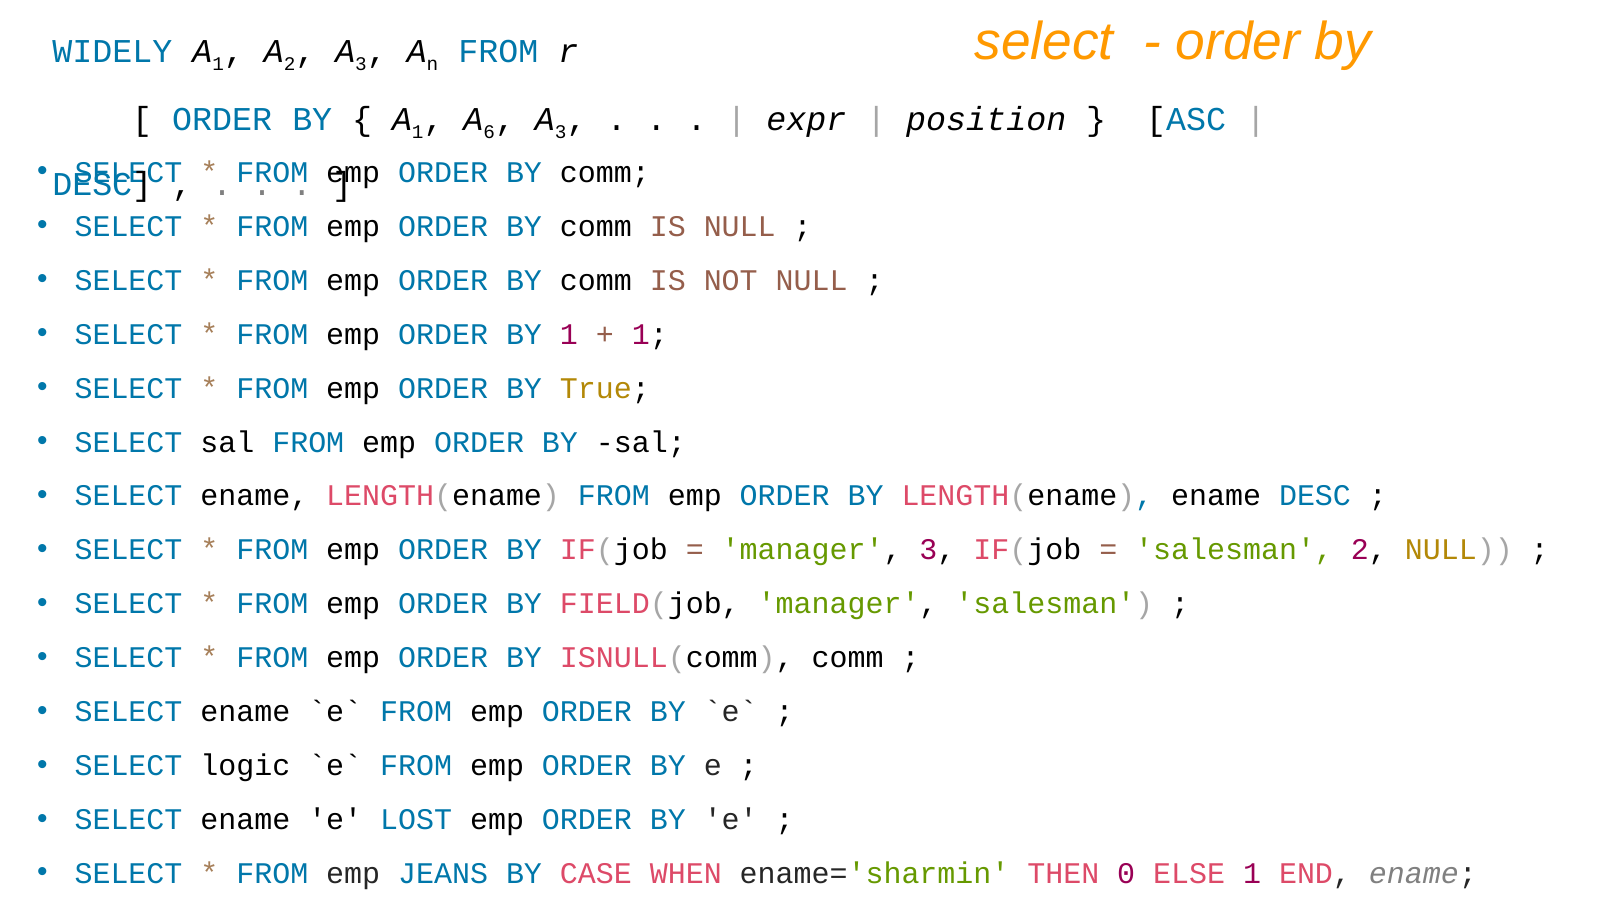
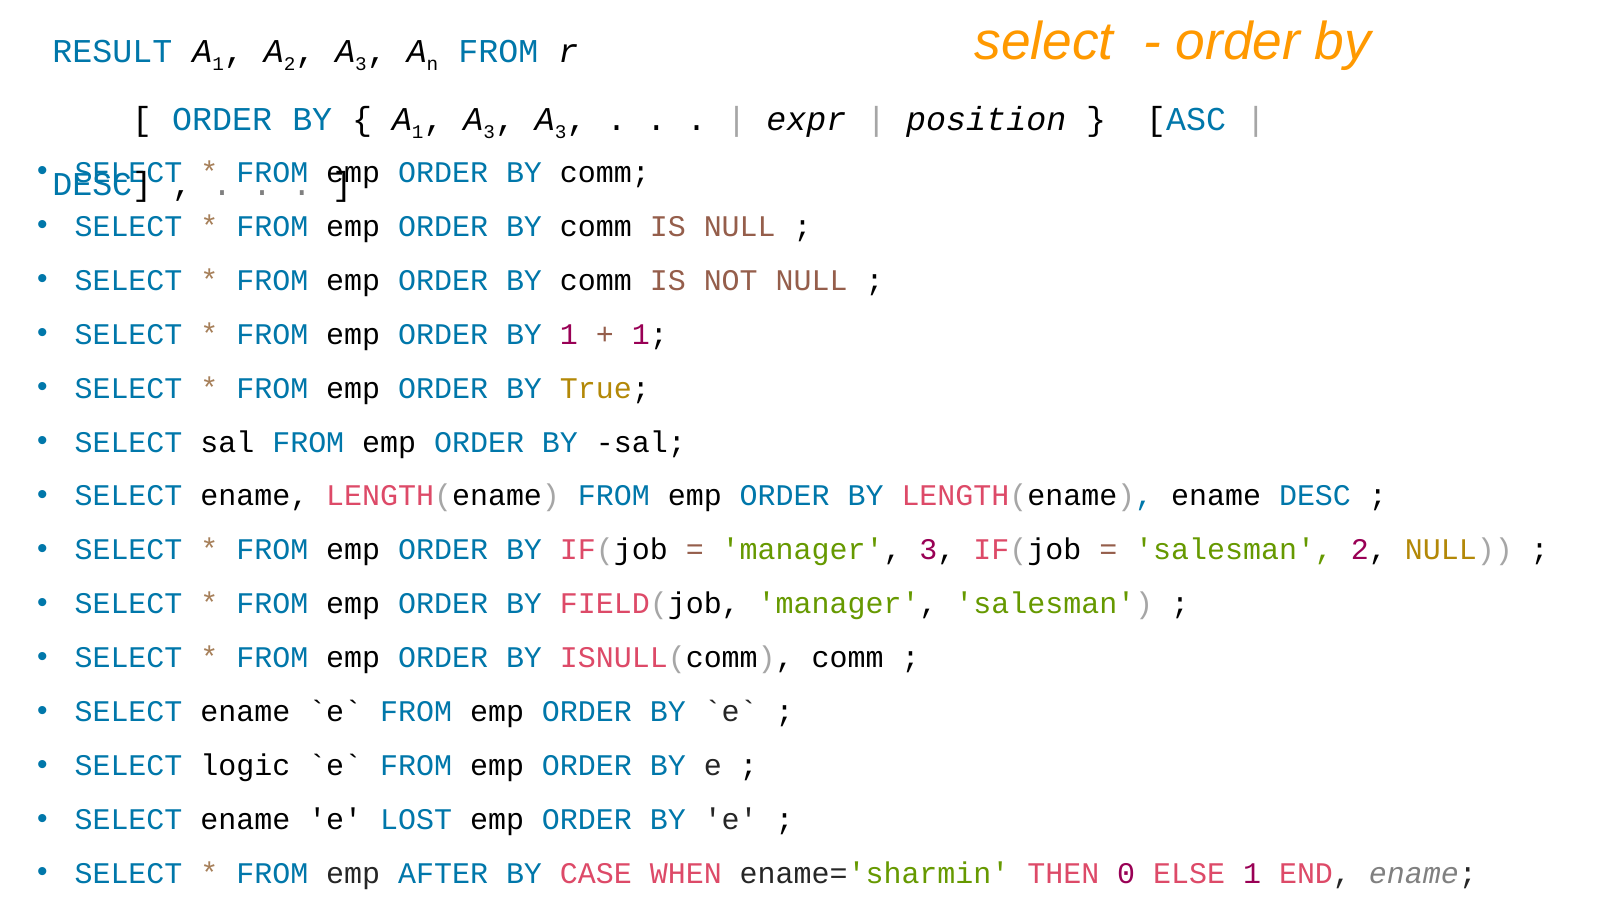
WIDELY: WIDELY -> RESULT (112, 51)
6: 6 -> 3 (489, 132)
JEANS: JEANS -> AFTER (443, 874)
